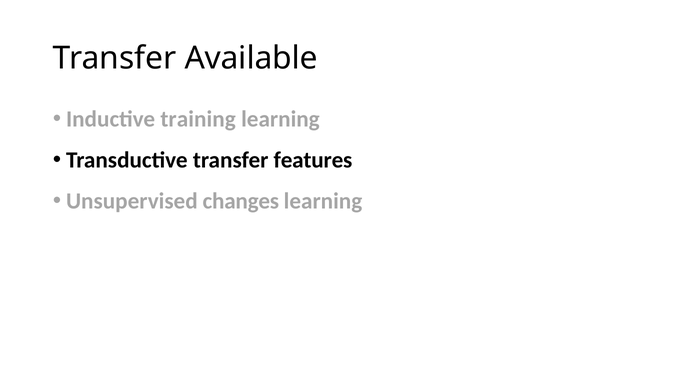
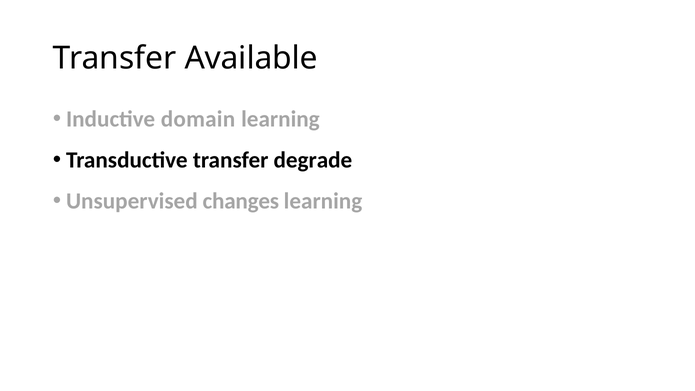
training: training -> domain (198, 119)
features: features -> degrade (313, 160)
